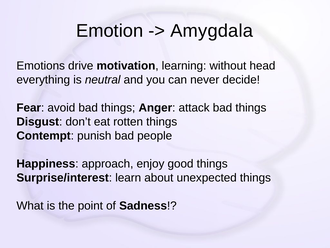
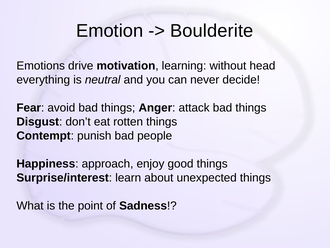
Amygdala: Amygdala -> Boulderite (212, 31)
